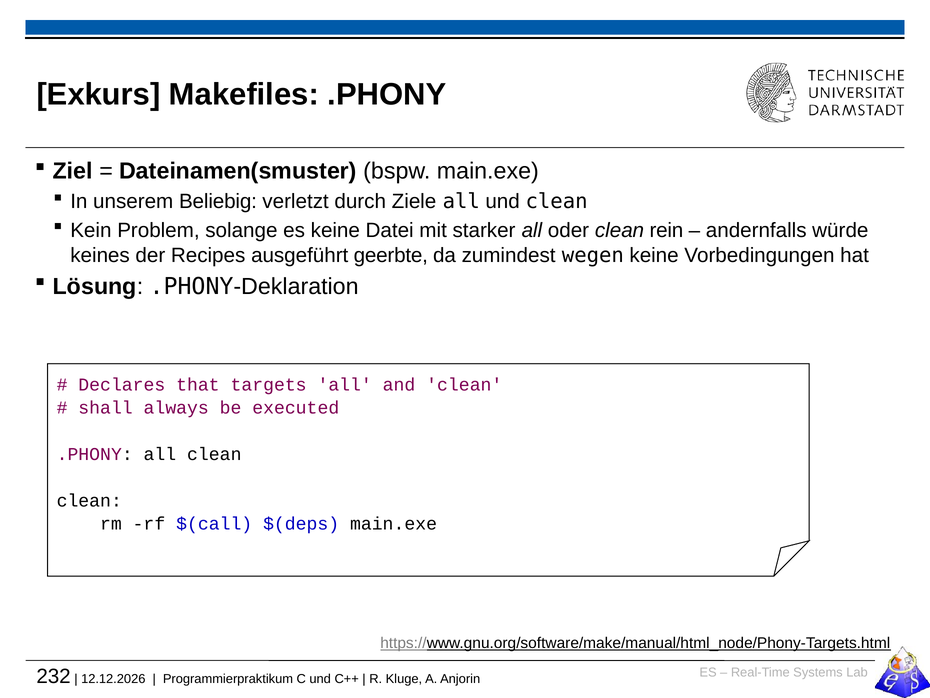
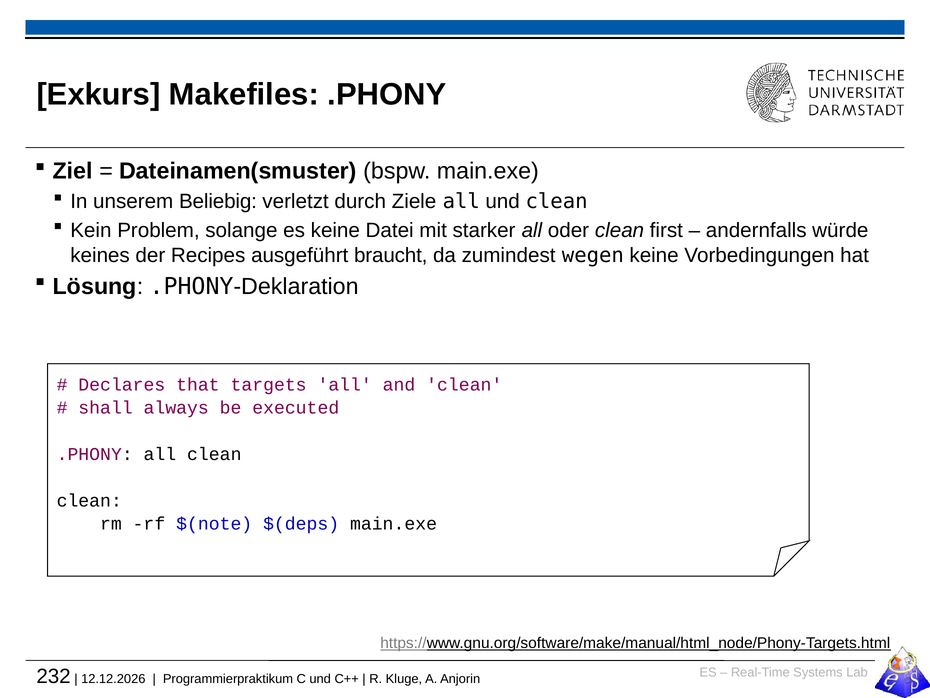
rein: rein -> first (666, 230)
geerbte: geerbte -> braucht (391, 255)
$(call: $(call -> $(note (214, 524)
